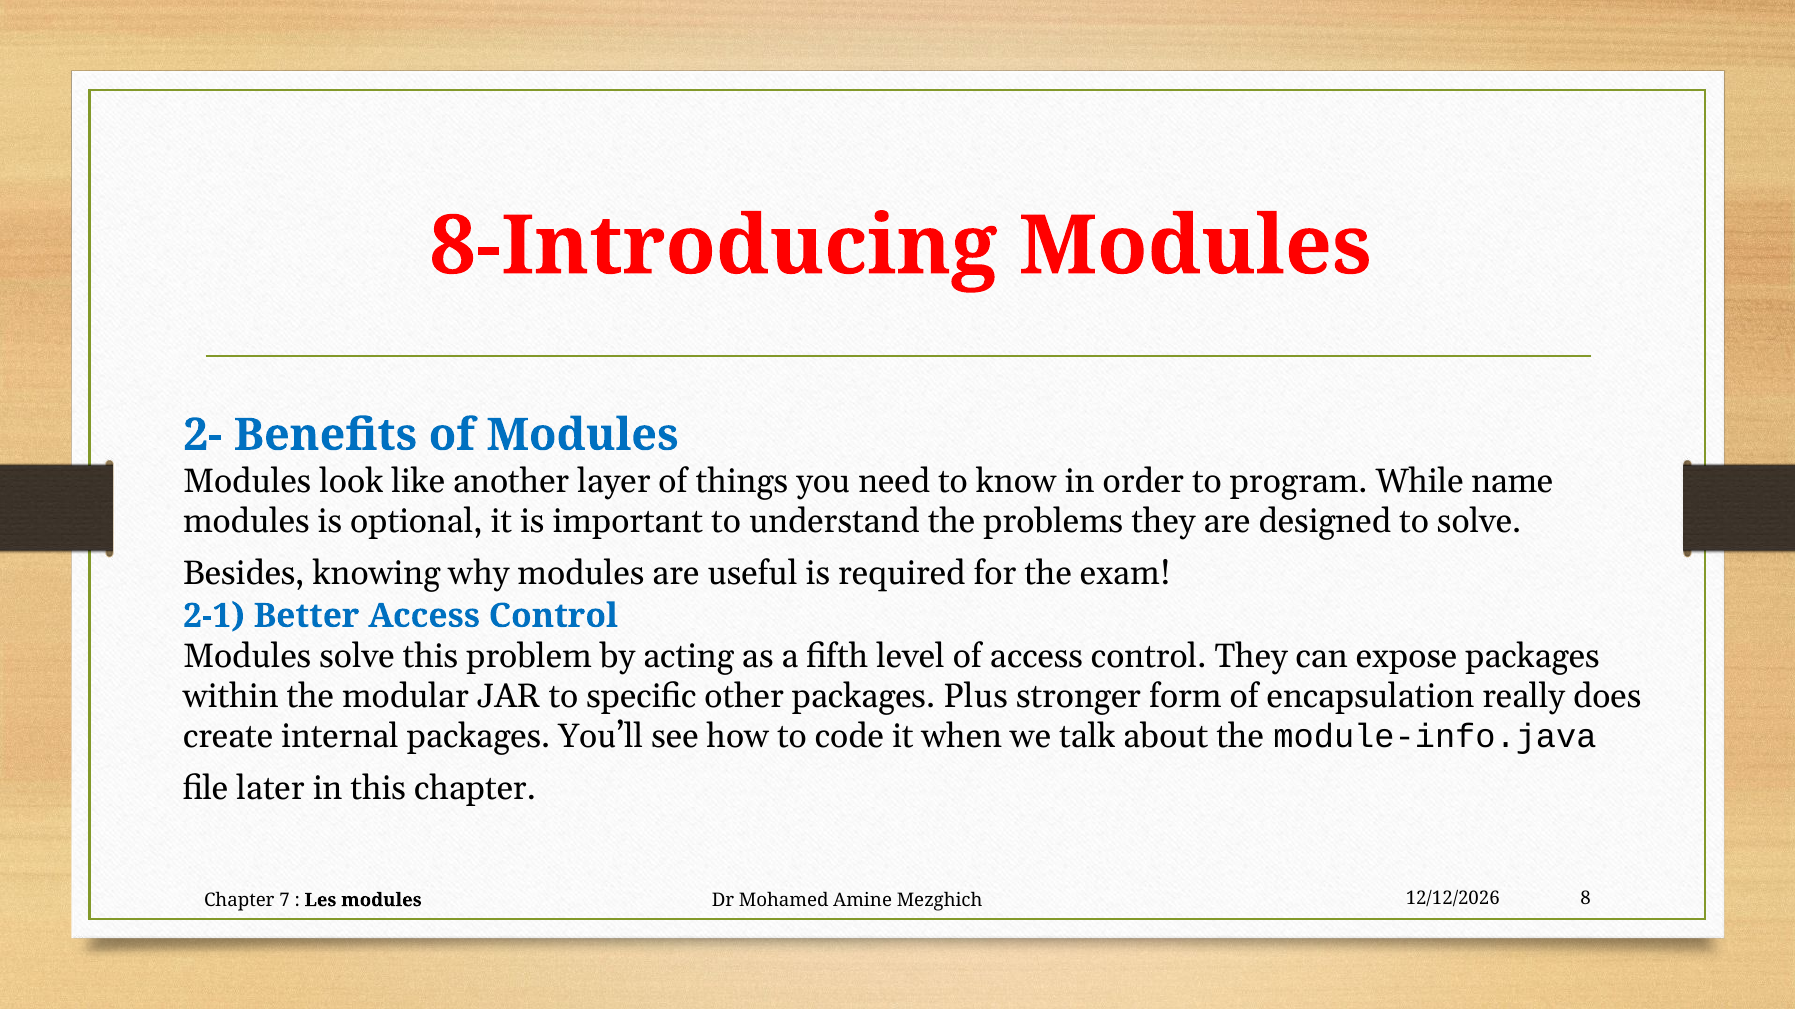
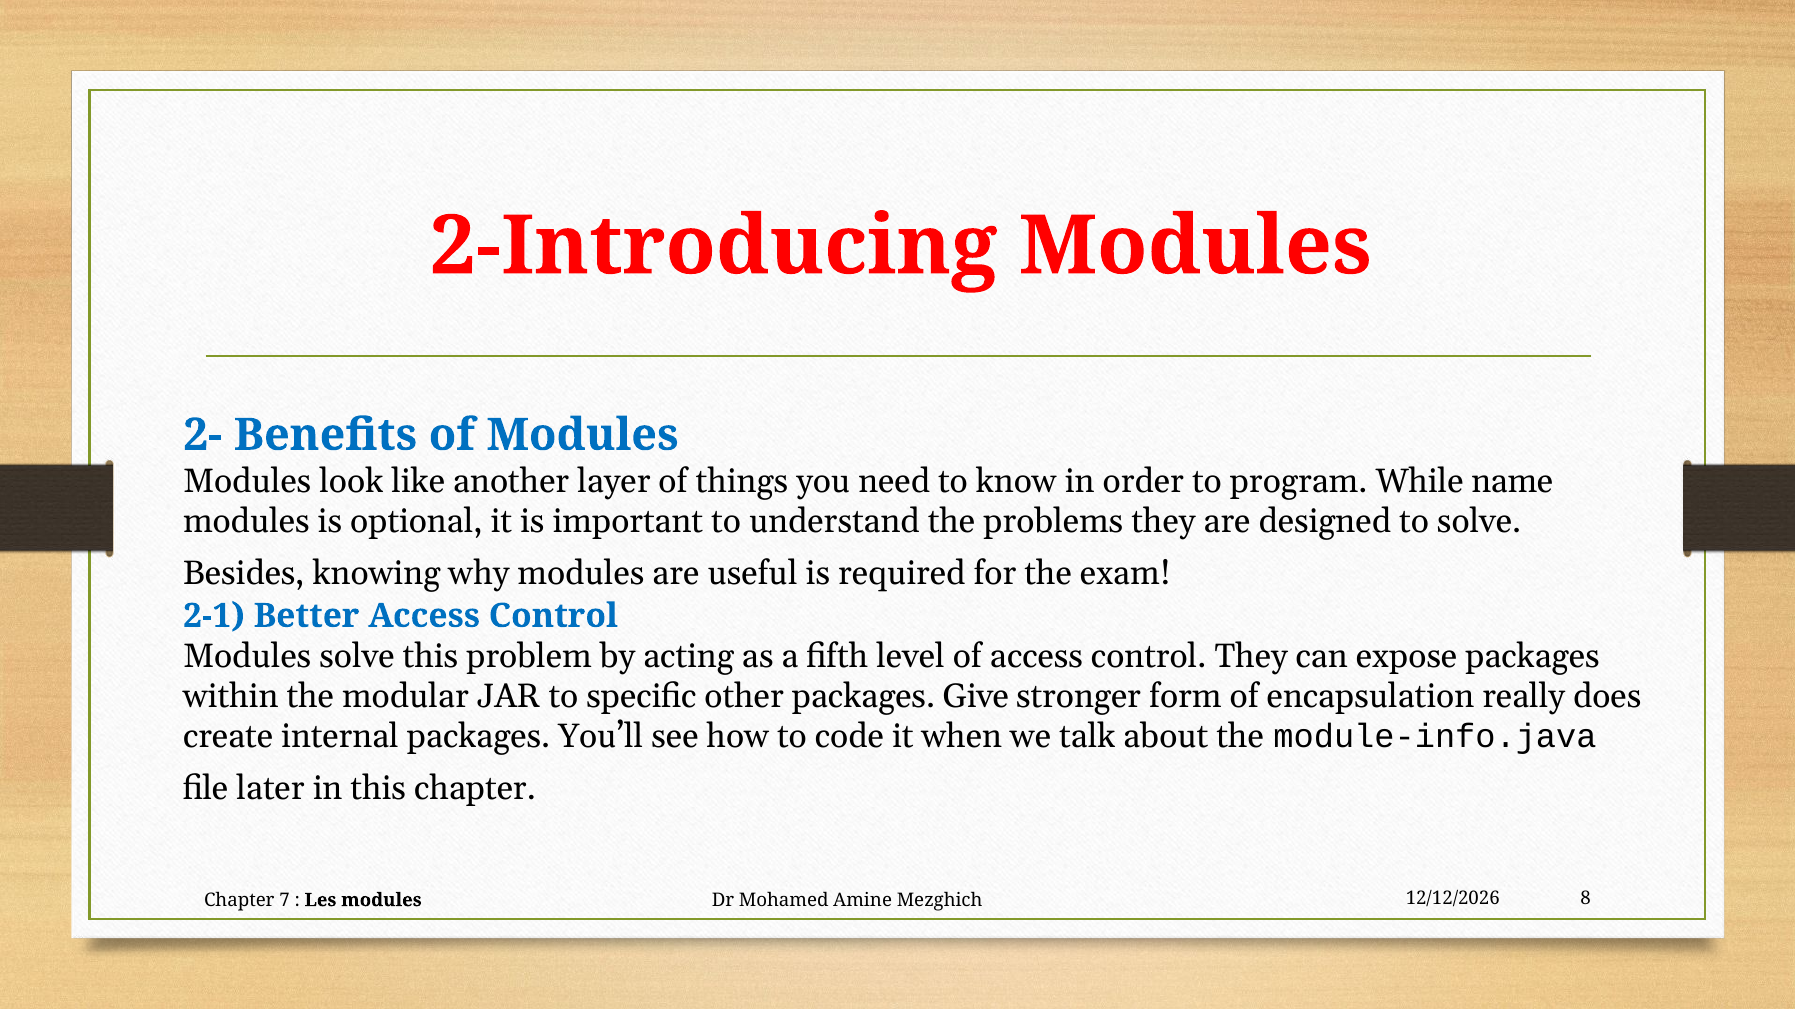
8-Introducing: 8-Introducing -> 2-Introducing (713, 246)
Plus: Plus -> Give (976, 697)
